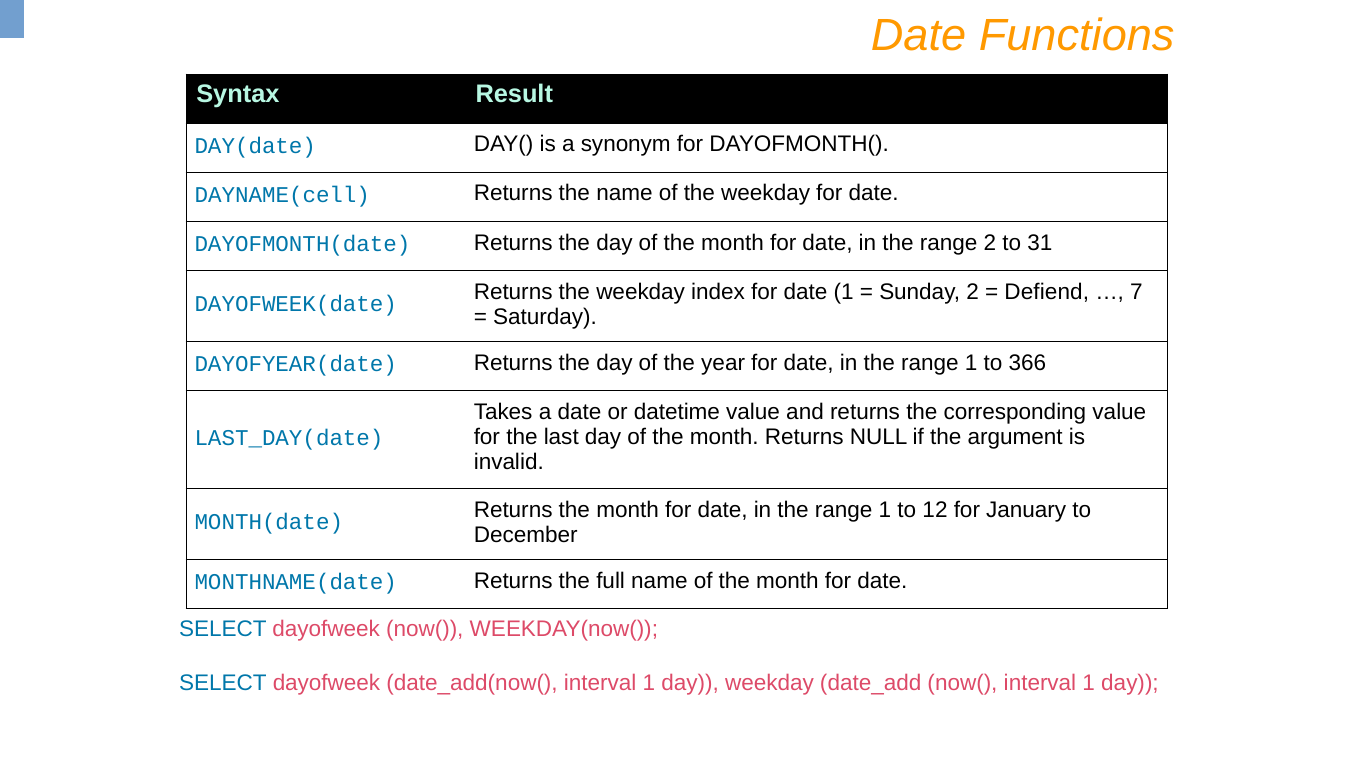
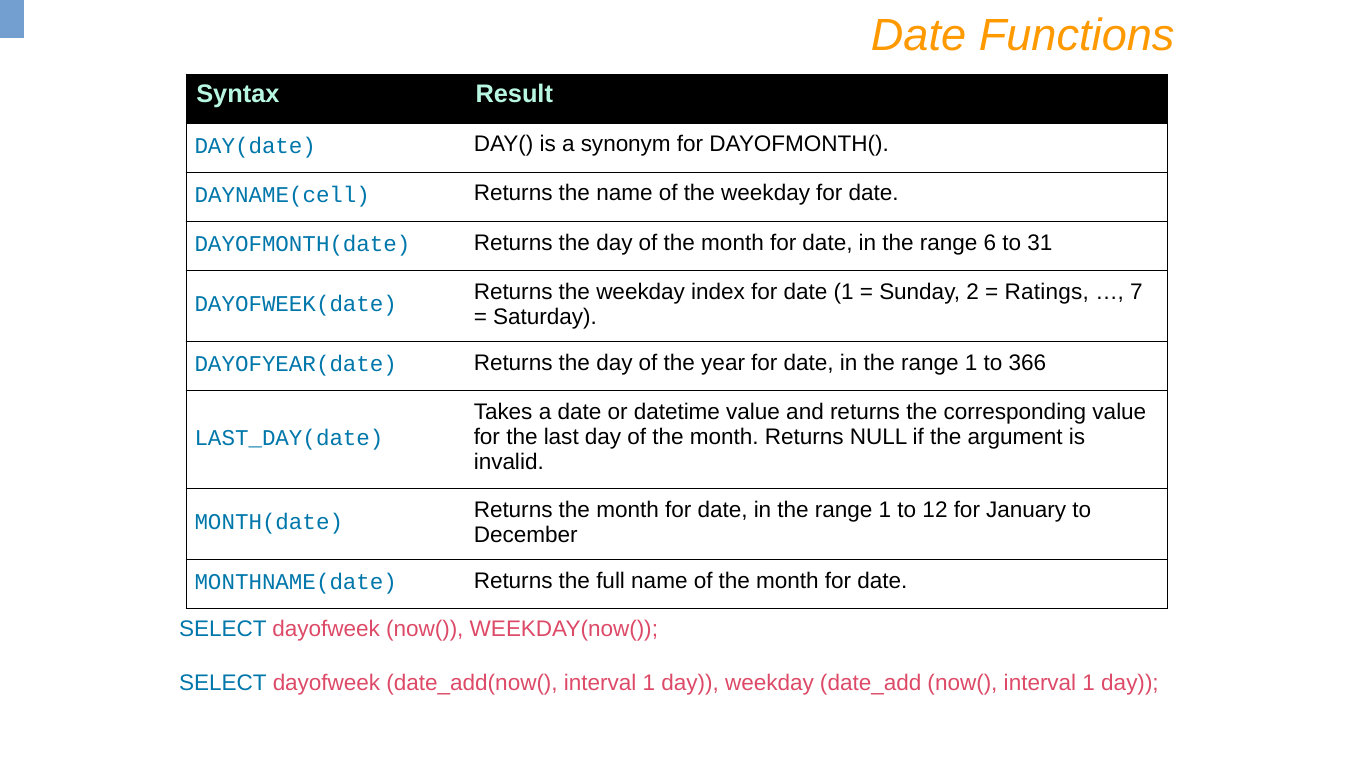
range 2: 2 -> 6 (990, 243)
Defiend: Defiend -> Ratings (1047, 292)
